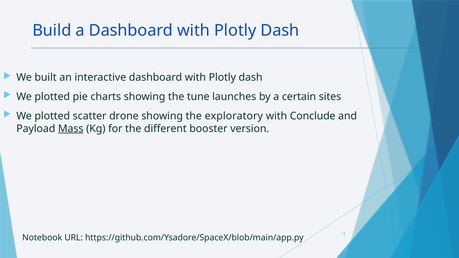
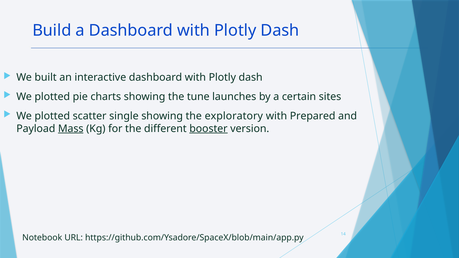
drone: drone -> single (124, 116)
Conclude: Conclude -> Prepared (313, 116)
booster underline: none -> present (208, 129)
